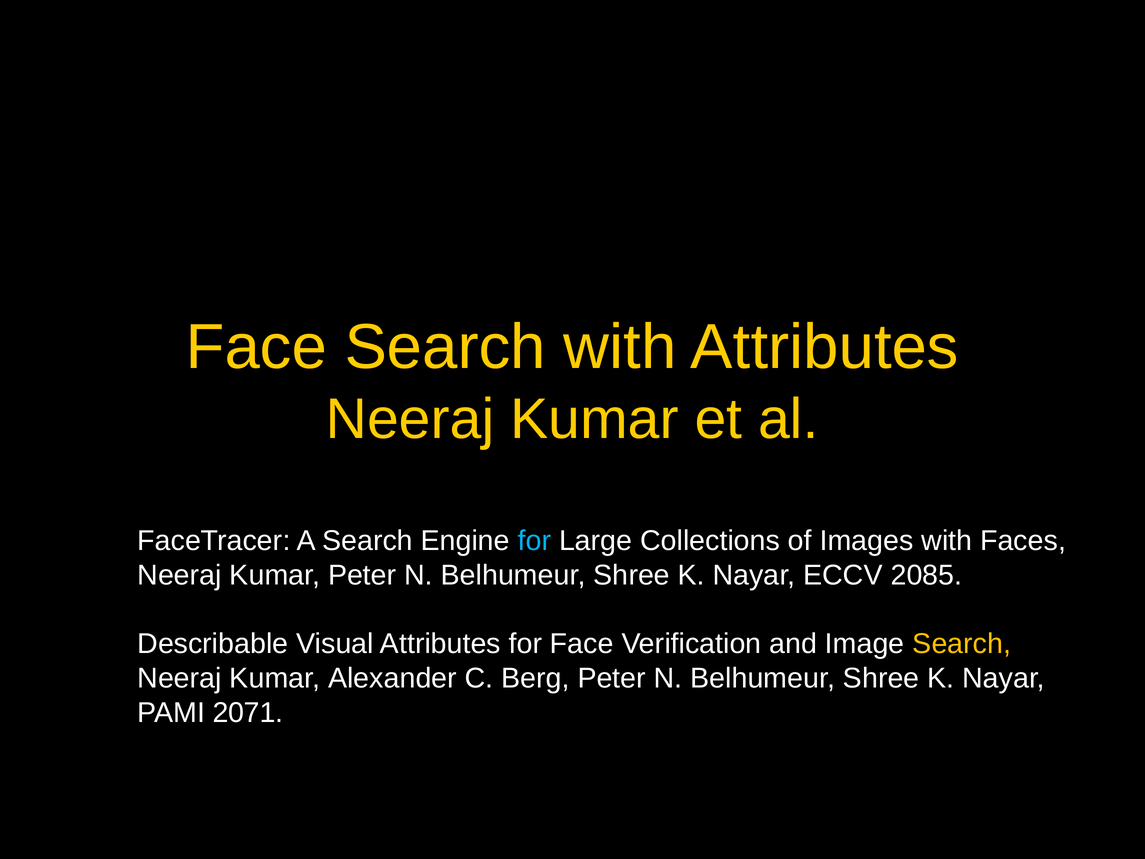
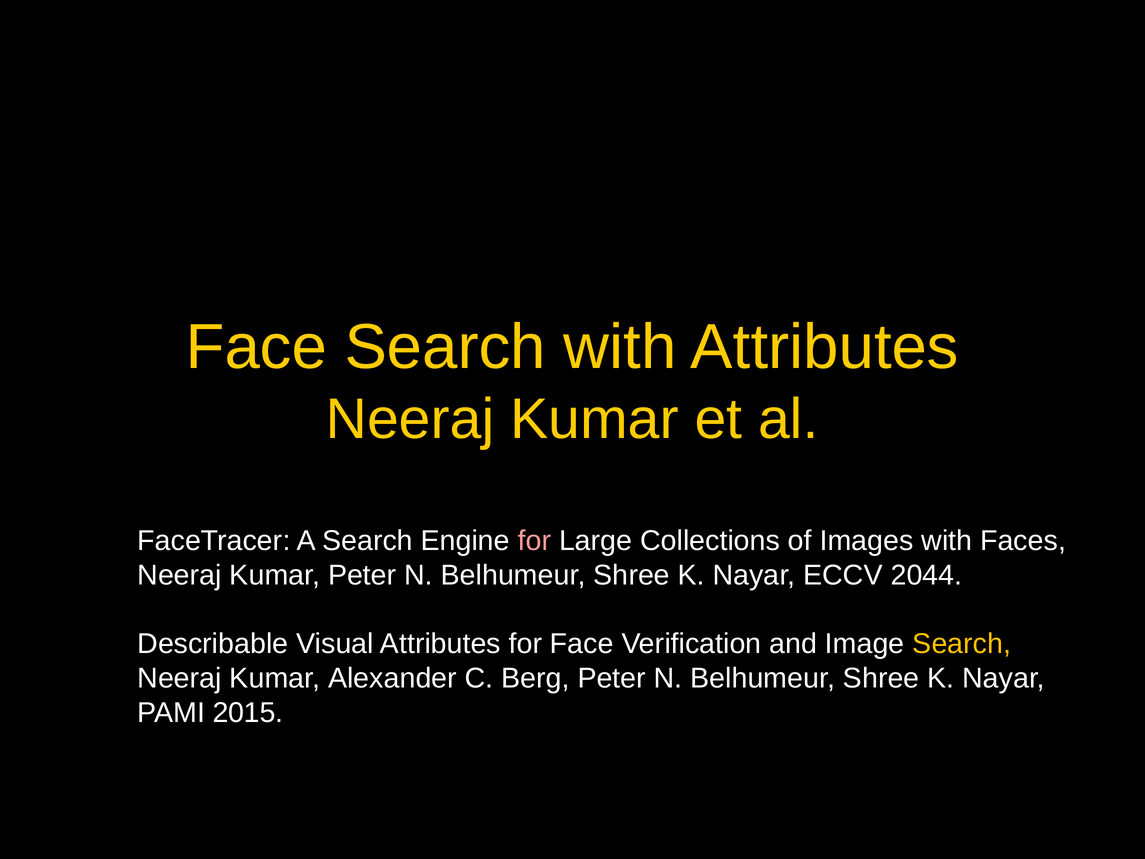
for colour: light blue -> pink (534, 541)
2085: 2085 -> 2044 (926, 575)
2071: 2071 -> 2015 (248, 712)
